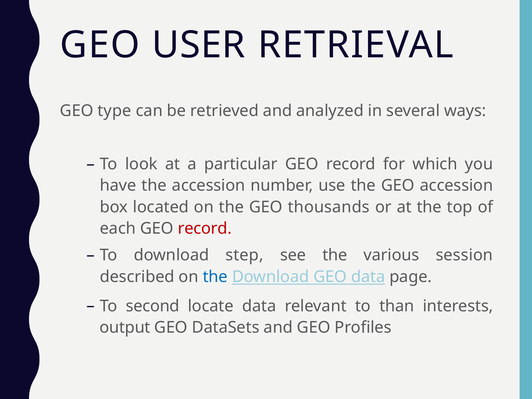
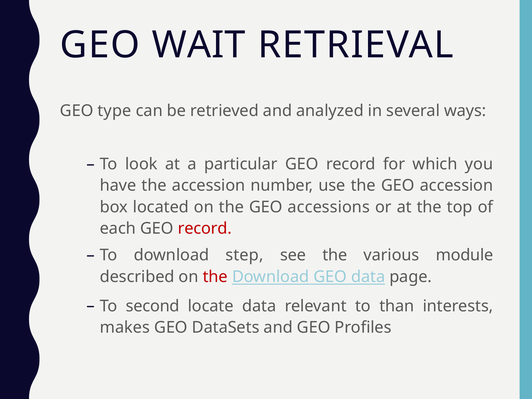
USER: USER -> WAIT (199, 45)
thousands: thousands -> accessions (329, 207)
session: session -> module (465, 255)
the colour: blue -> red (215, 277)
output: output -> makes (125, 327)
